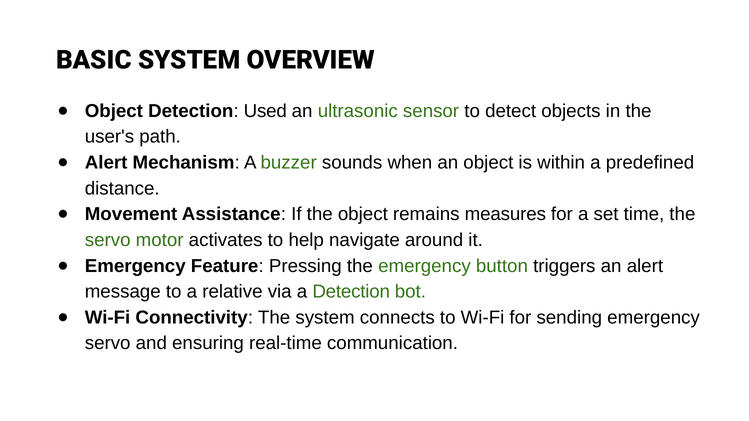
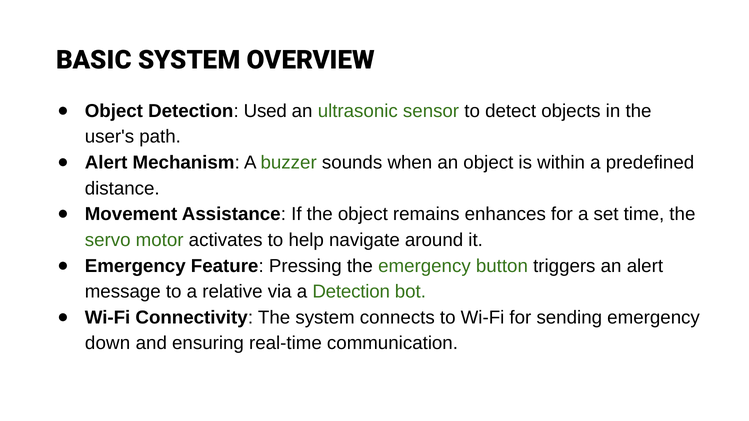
measures: measures -> enhances (505, 214)
servo: servo -> down (108, 344)
